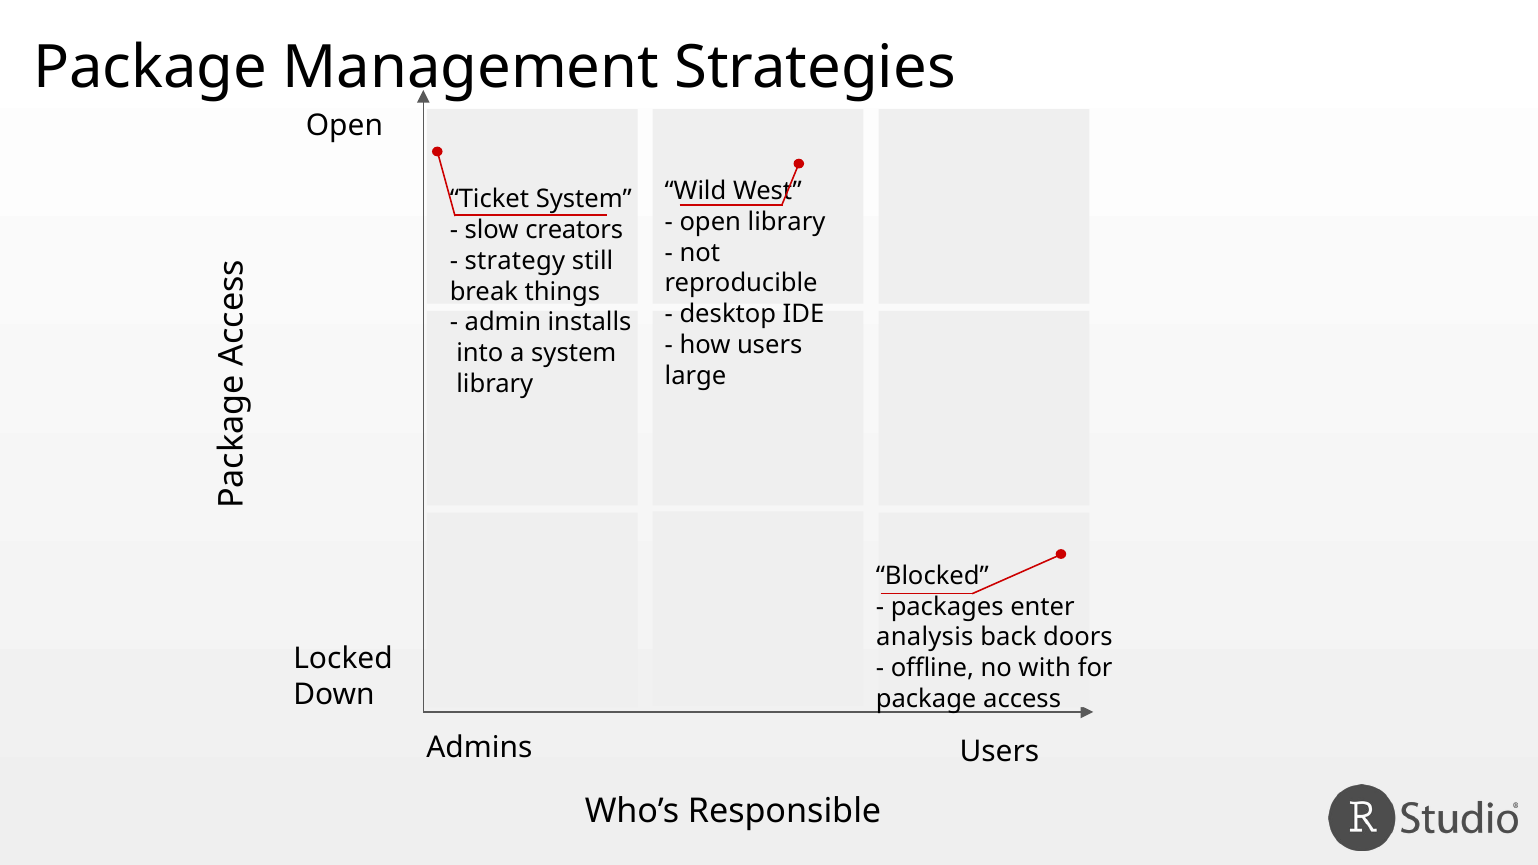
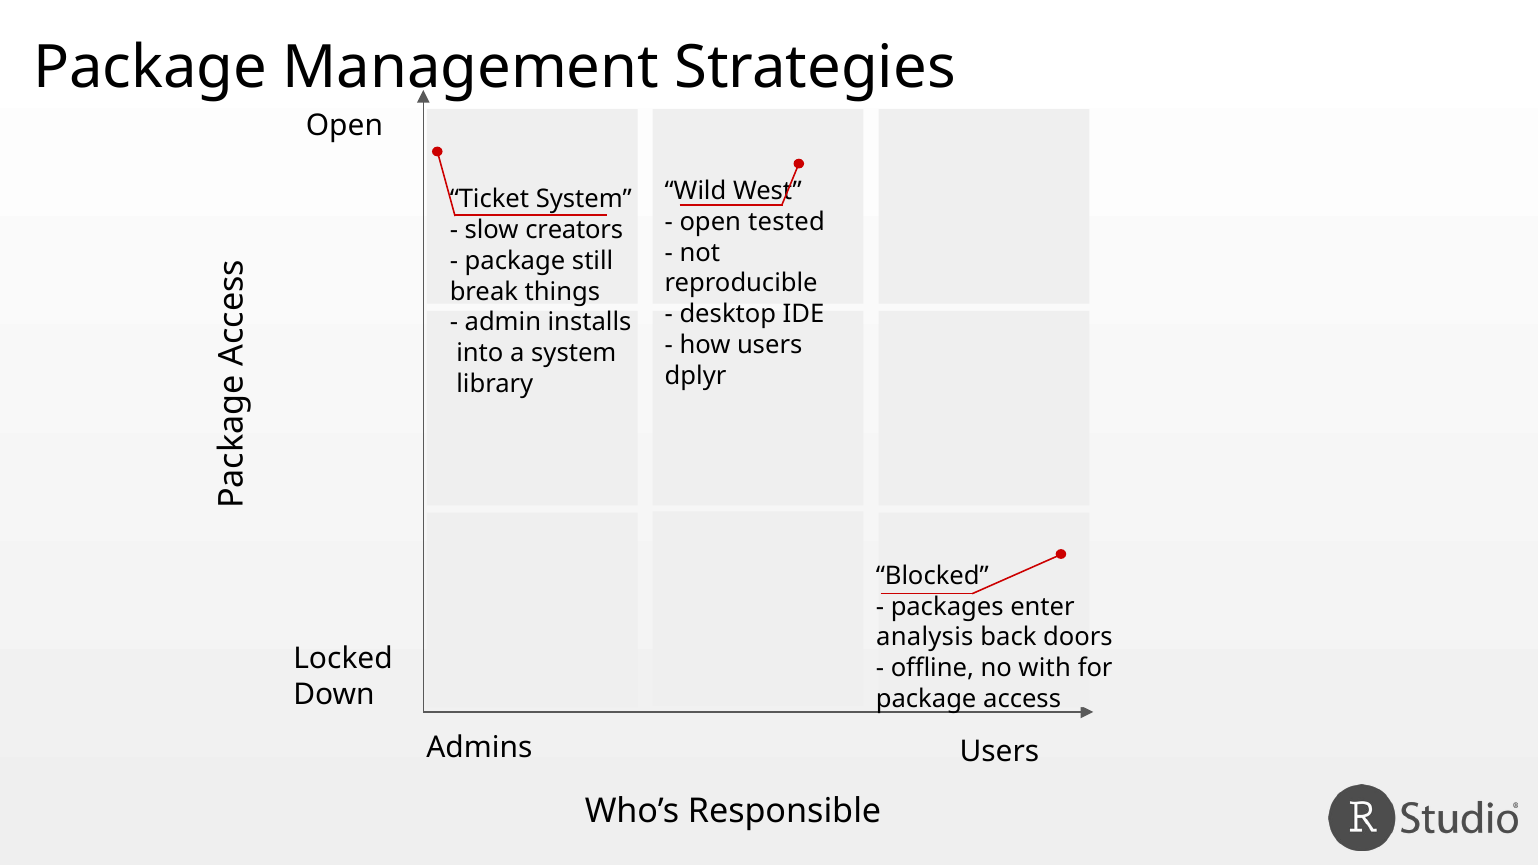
open library: library -> tested (786, 222)
strategy: strategy -> package (515, 261)
large: large -> dplyr (696, 376)
